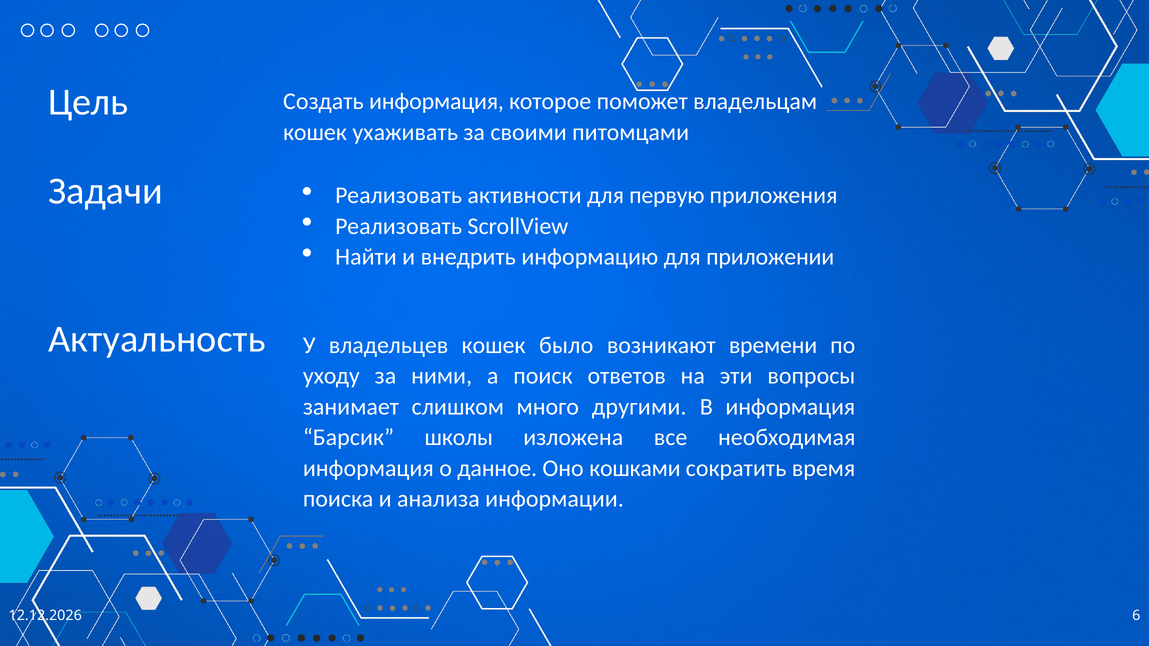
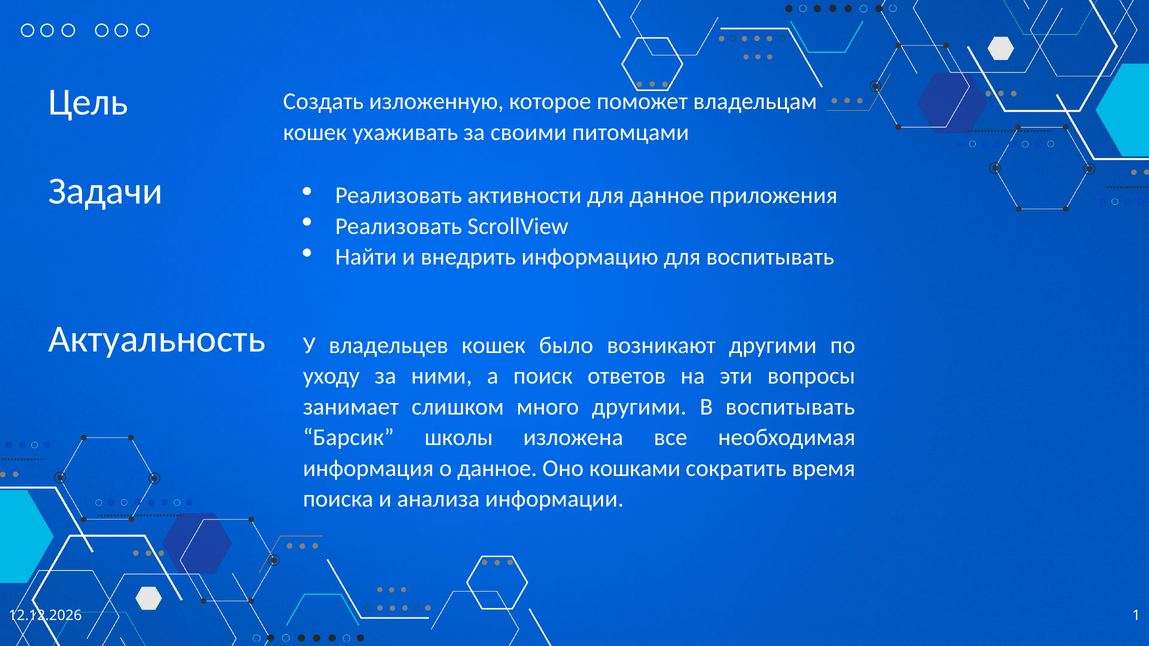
Создать информация: информация -> изложенную (436, 102)
для первую: первую -> данное (667, 196)
для приложении: приложении -> воспитывать (770, 257)
возникают времени: времени -> другими (773, 345)
В информация: информация -> воспитывать (790, 407)
6: 6 -> 1 (1136, 616)
